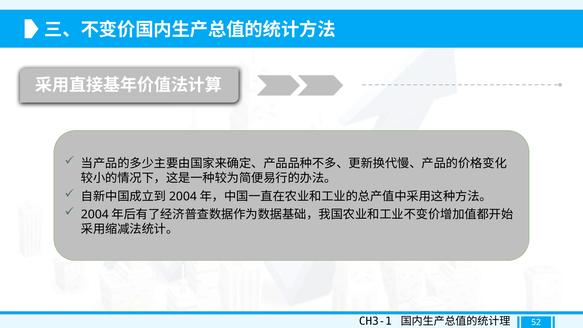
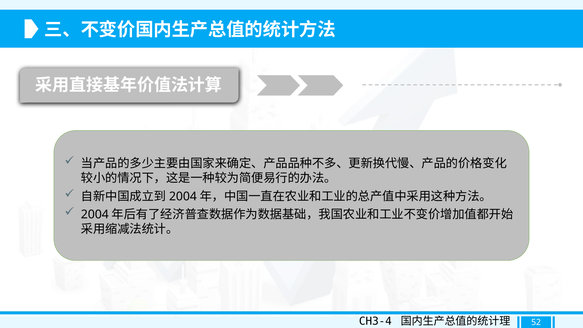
CH3-1: CH3-1 -> CH3-4 (375, 321)
